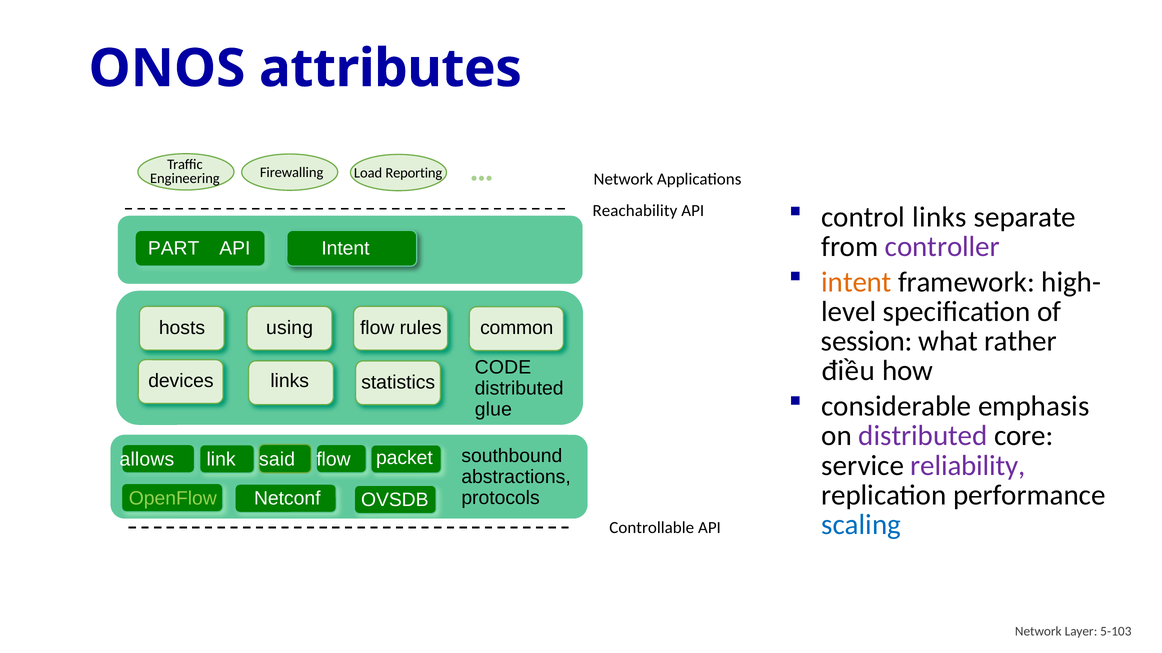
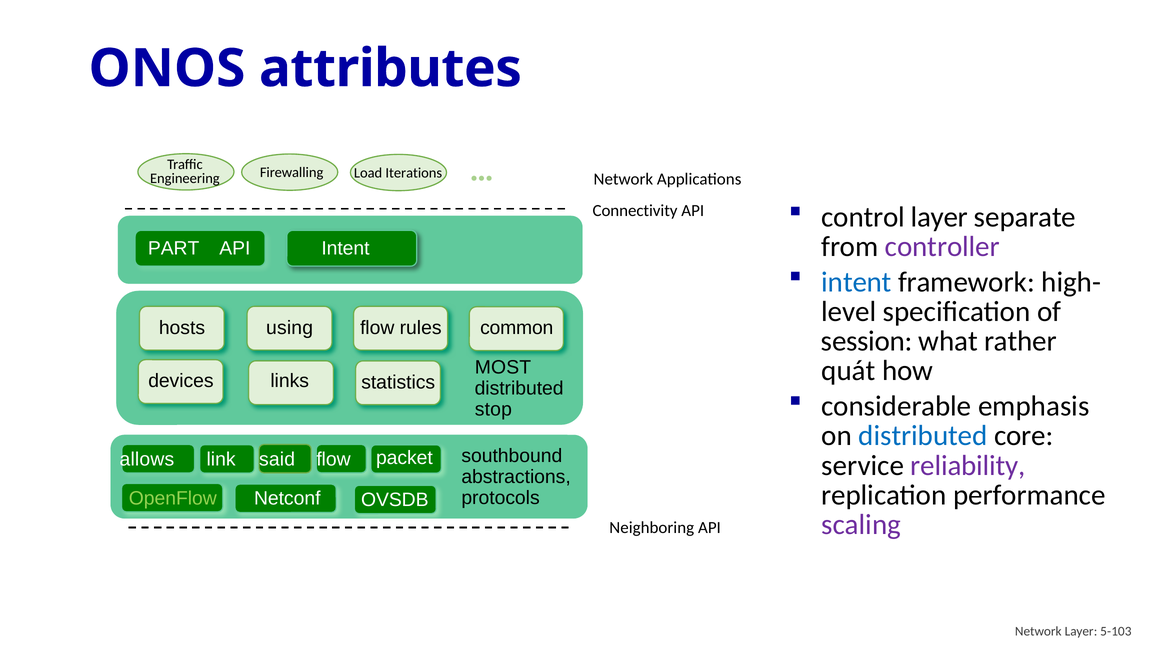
Reporting: Reporting -> Iterations (414, 173)
control links: links -> layer (940, 217)
Reachability: Reachability -> Connectivity (635, 211)
intent colour: orange -> blue (857, 282)
CODE: CODE -> MOST (503, 368)
điều: điều -> quát (848, 371)
glue: glue -> stop (493, 410)
distributed colour: purple -> blue (923, 436)
scaling colour: blue -> purple (861, 525)
Controllable: Controllable -> Neighboring (652, 528)
